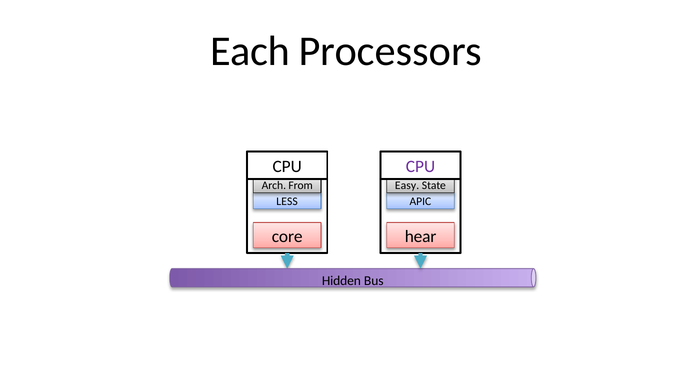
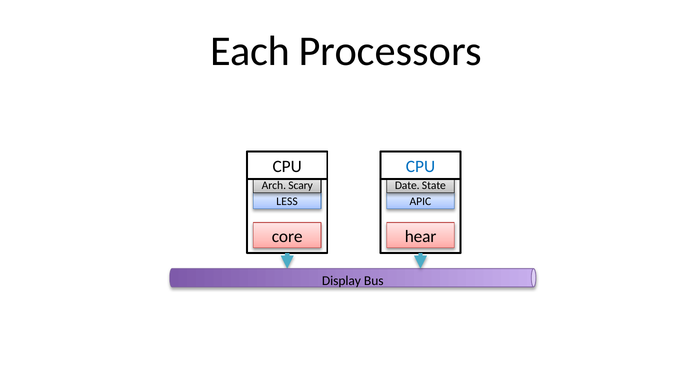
CPU colour: purple -> blue (420, 166)
From: From -> Scary (301, 185)
Easy: Easy -> Date (407, 185)
Hidden: Hidden -> Display (341, 281)
